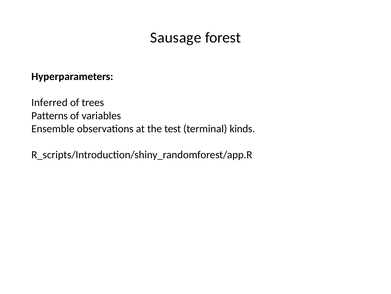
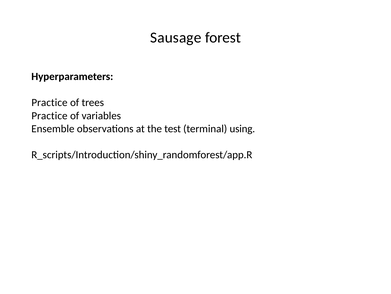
Inferred: Inferred -> Practice (49, 102)
Patterns: Patterns -> Practice (49, 115)
kinds: kinds -> using (242, 128)
